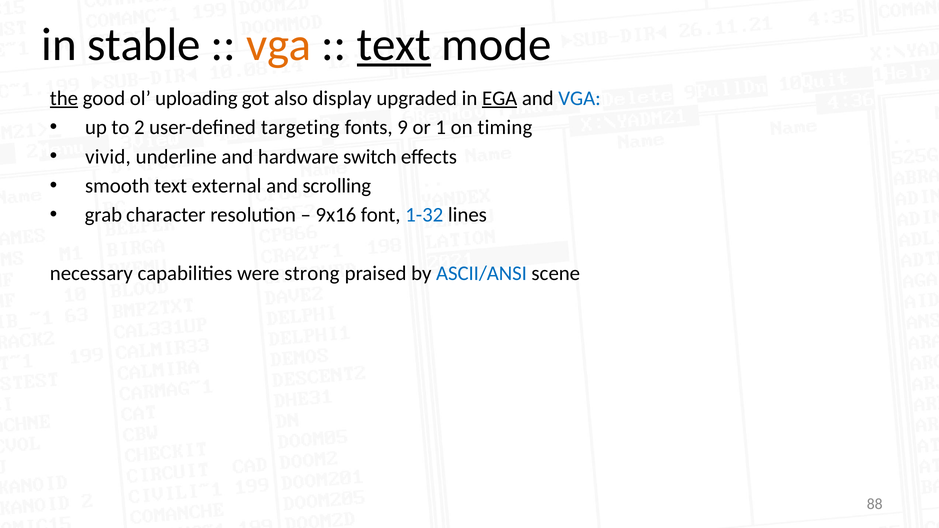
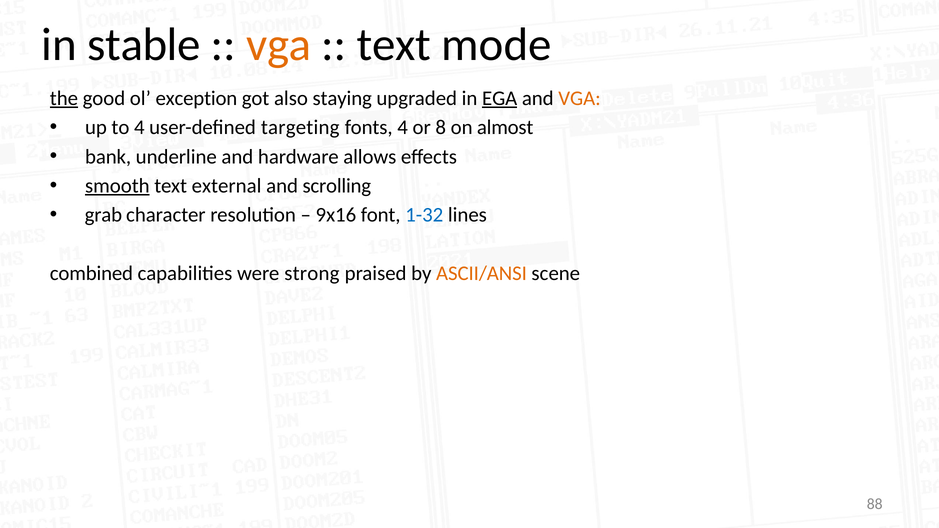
text underline: present -> none (394, 45)
uploading: uploading -> exception (196, 98)
display: display -> staying (342, 98)
VGA colour: blue -> orange (580, 98)
to 2: 2 -> 4 (139, 128)
fonts 9: 9 -> 4 (403, 128)
1: 1 -> 8 (441, 128)
timing: timing -> almost (505, 128)
vivid: vivid -> bank (108, 157)
switch: switch -> allows (370, 157)
smooth underline: none -> present (117, 186)
necessary: necessary -> combined (91, 274)
ASCII/ANSI colour: blue -> orange (481, 274)
